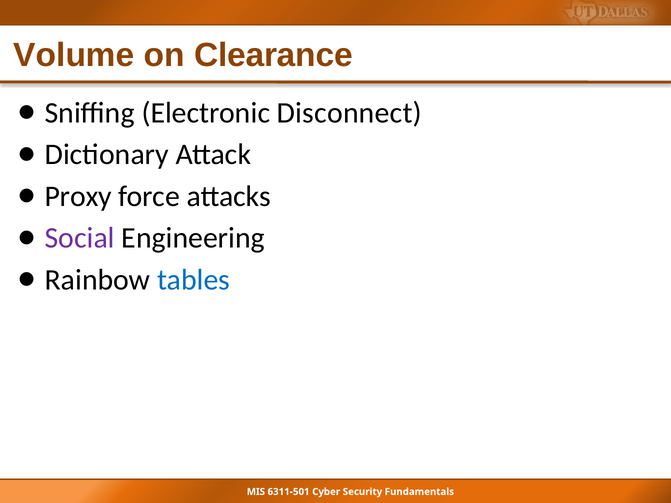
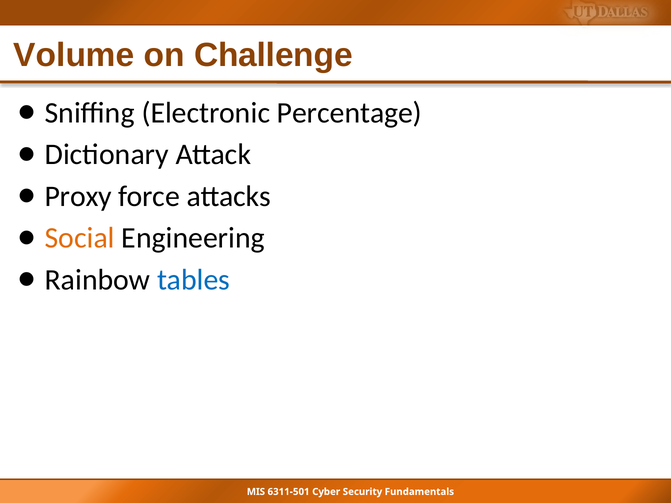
Clearance: Clearance -> Challenge (273, 55)
Disconnect: Disconnect -> Percentage (349, 113)
Social colour: purple -> orange (80, 238)
